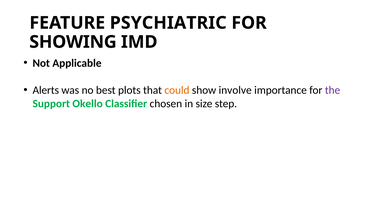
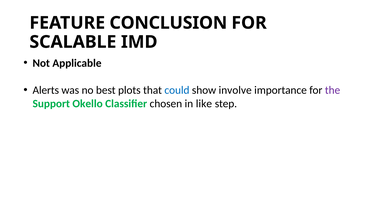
PSYCHIATRIC: PSYCHIATRIC -> CONCLUSION (168, 23)
SHOWING: SHOWING -> SCALABLE (73, 42)
could colour: orange -> blue (177, 90)
size: size -> like (204, 104)
